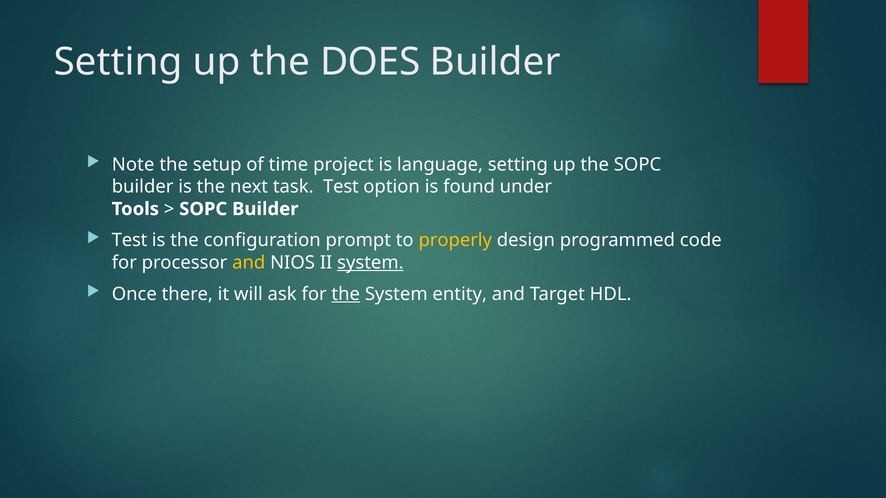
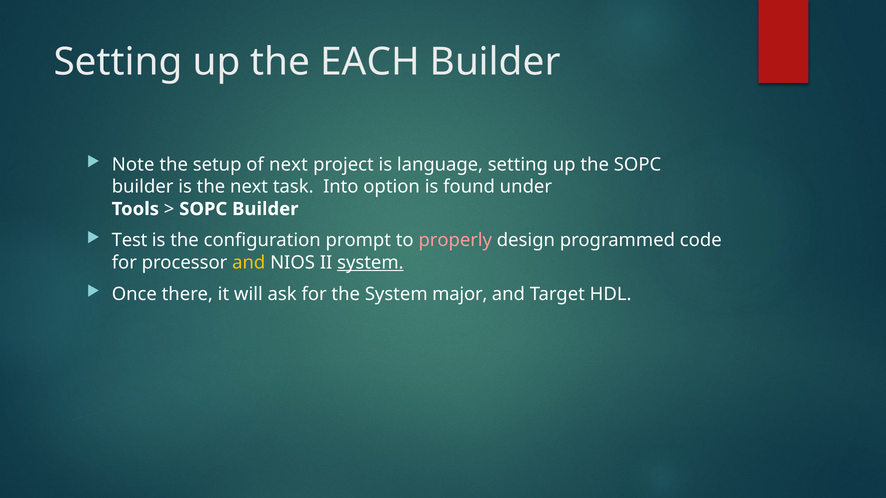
DOES: DOES -> EACH (370, 62)
of time: time -> next (288, 165)
task Test: Test -> Into (341, 187)
properly colour: yellow -> pink (455, 241)
the underline: present -> none (346, 294)
entity: entity -> major (460, 294)
